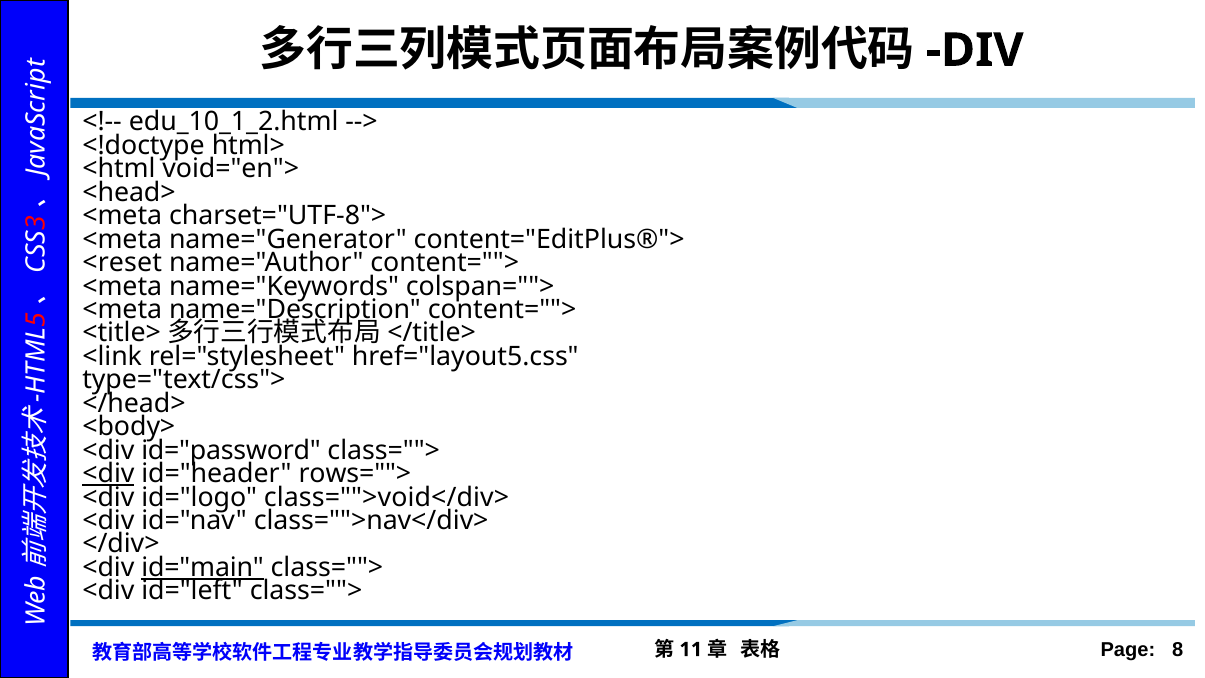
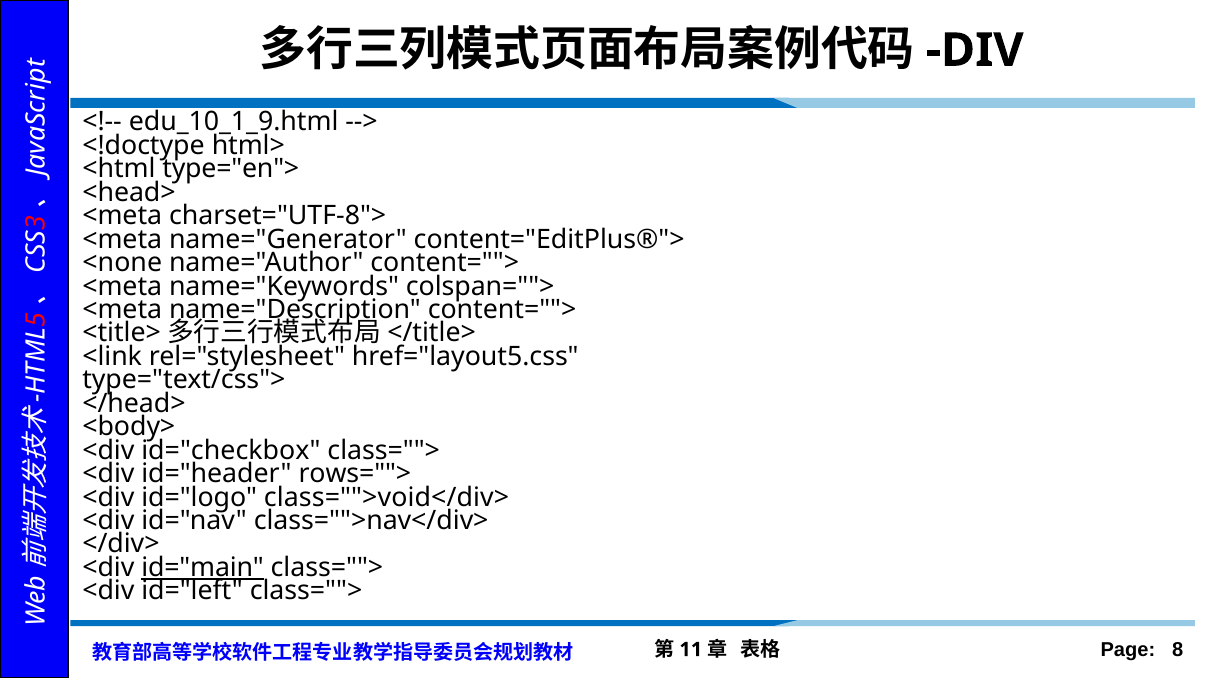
edu_10_1_2.html: edu_10_1_2.html -> edu_10_1_9.html (234, 122)
void="en">: void="en"> -> type="en"> (231, 169)
<reset: <reset -> <none (122, 263)
id="password: id="password -> id="checkbox (231, 450)
<div underline: present -> none (108, 474)
